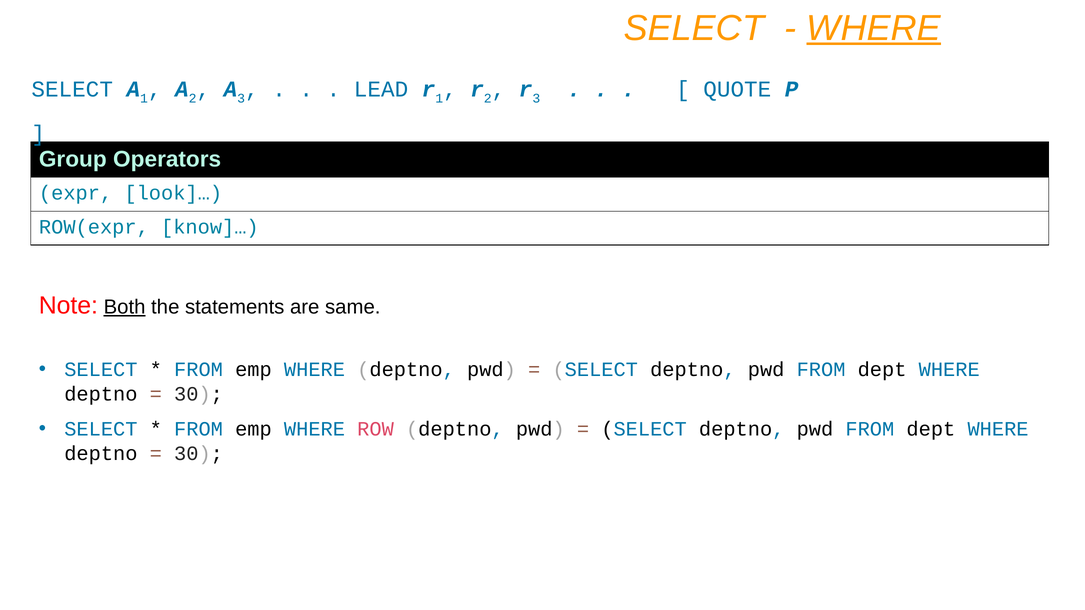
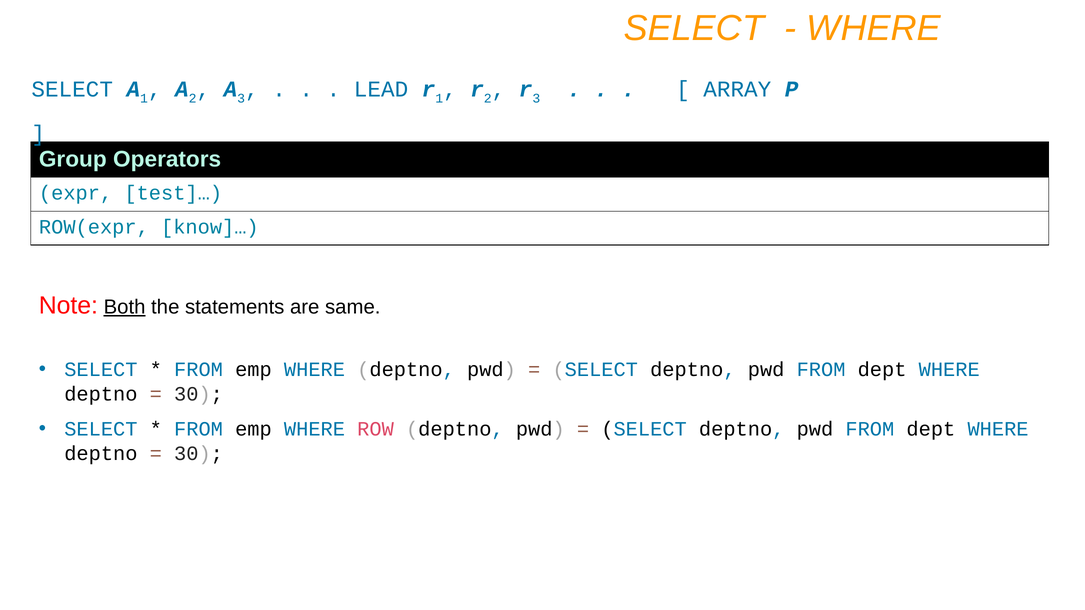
WHERE underline: present -> none (874, 28)
QUOTE: QUOTE -> ARRAY (737, 90)
look]…: look]… -> test]… (173, 193)
